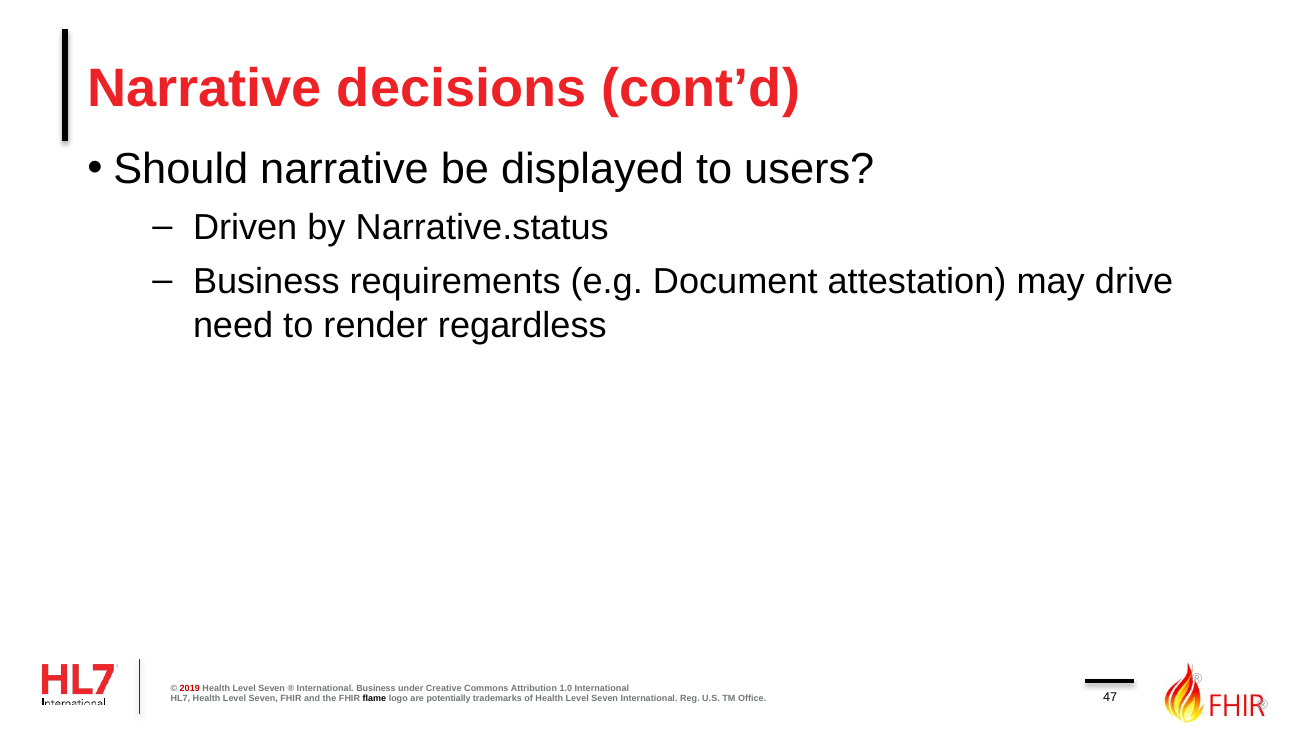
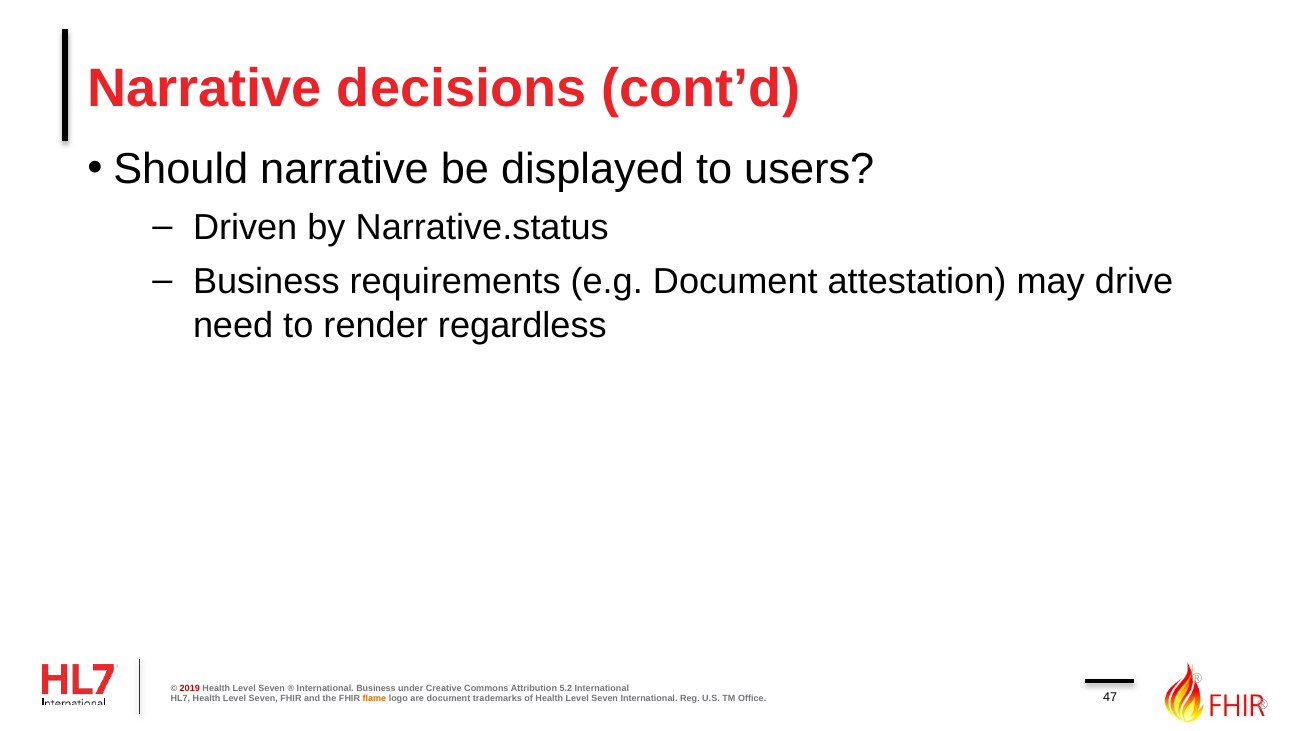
1.0: 1.0 -> 5.2 (566, 688)
flame colour: black -> orange (374, 699)
are potentially: potentially -> document (448, 699)
